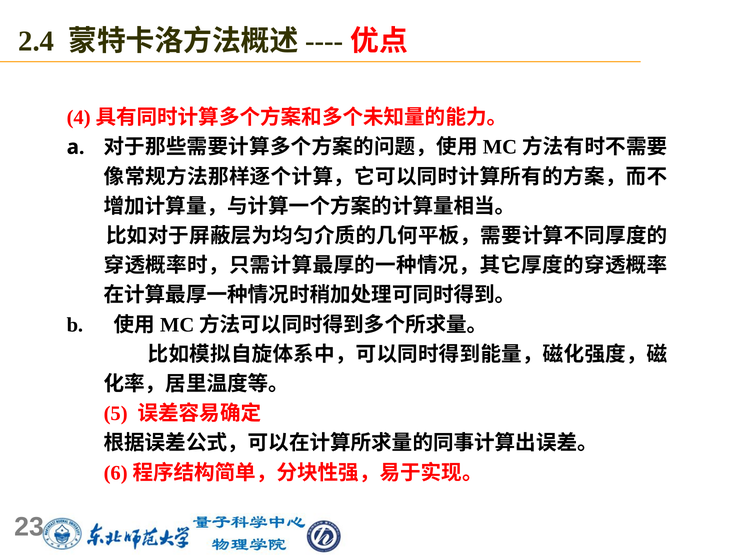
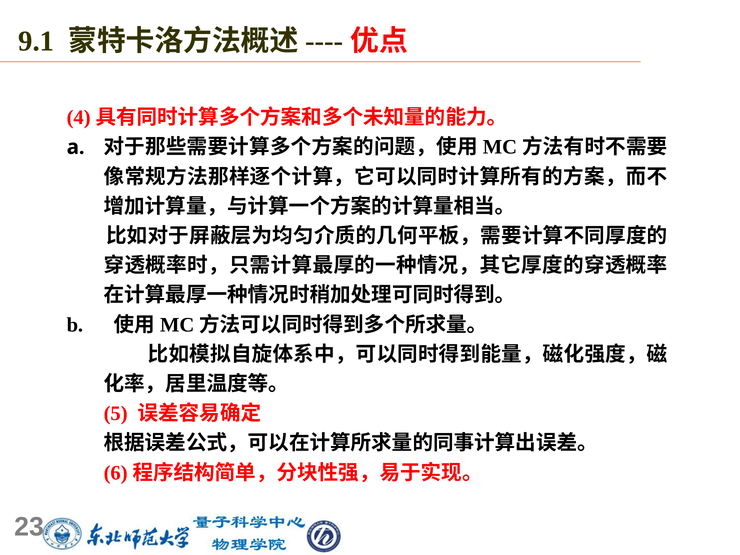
2.4: 2.4 -> 9.1 (36, 41)
